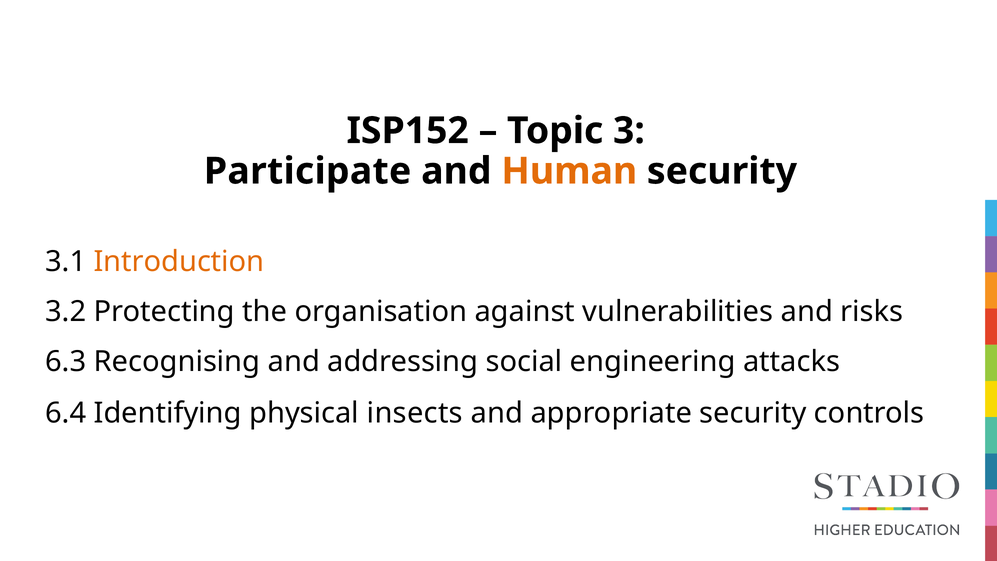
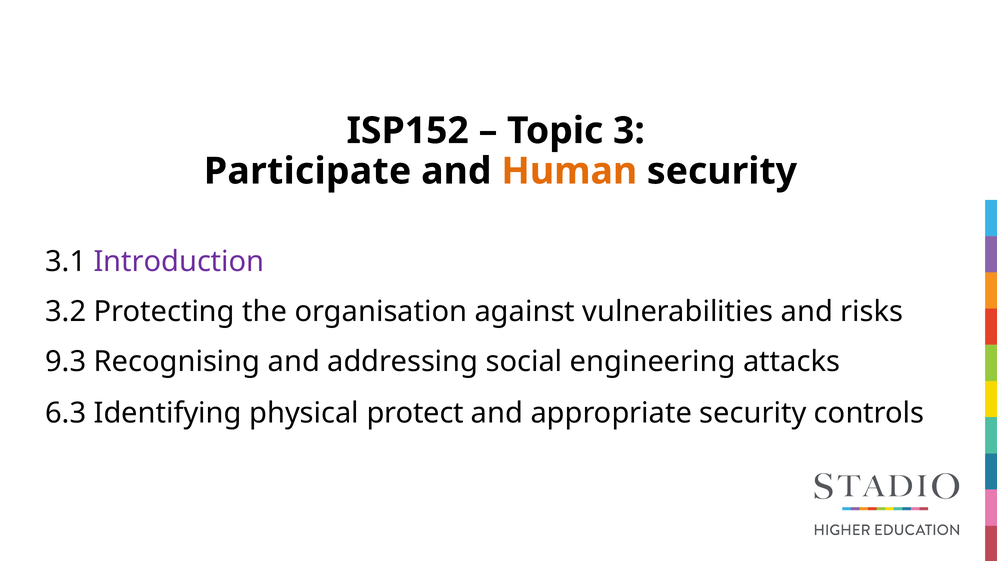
Introduction colour: orange -> purple (179, 262)
6.3: 6.3 -> 9.3 (66, 362)
6.4: 6.4 -> 6.3 (66, 413)
insects: insects -> protect (415, 413)
